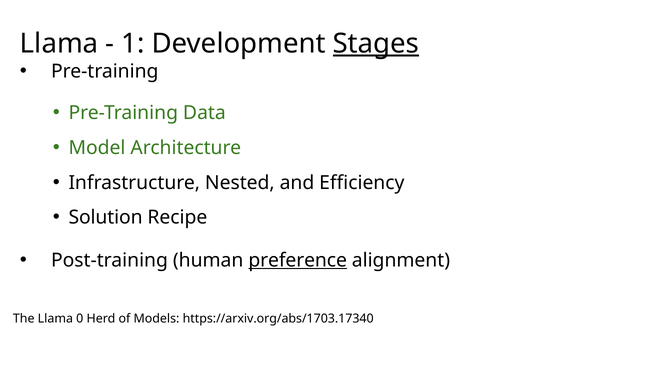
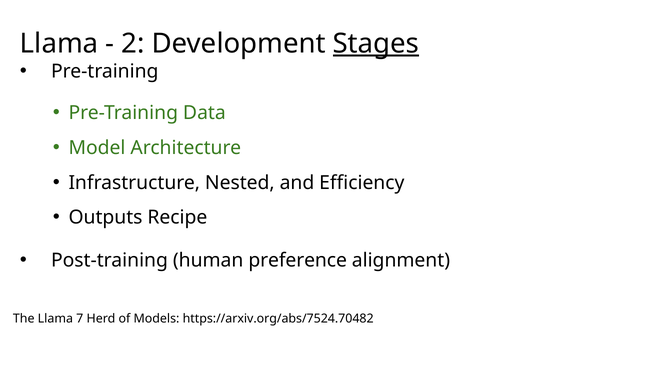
1: 1 -> 2 (133, 44)
Solution: Solution -> Outputs (106, 218)
preference underline: present -> none (298, 260)
0: 0 -> 7 (80, 318)
https://arxiv.org/abs/1703.17340: https://arxiv.org/abs/1703.17340 -> https://arxiv.org/abs/7524.70482 (278, 318)
